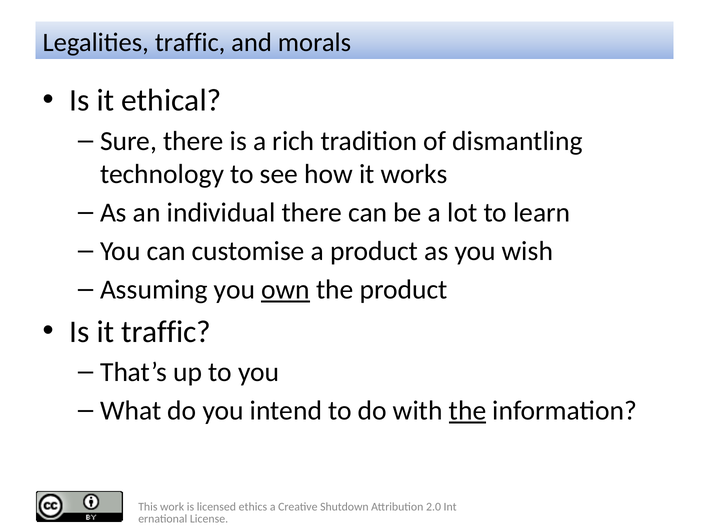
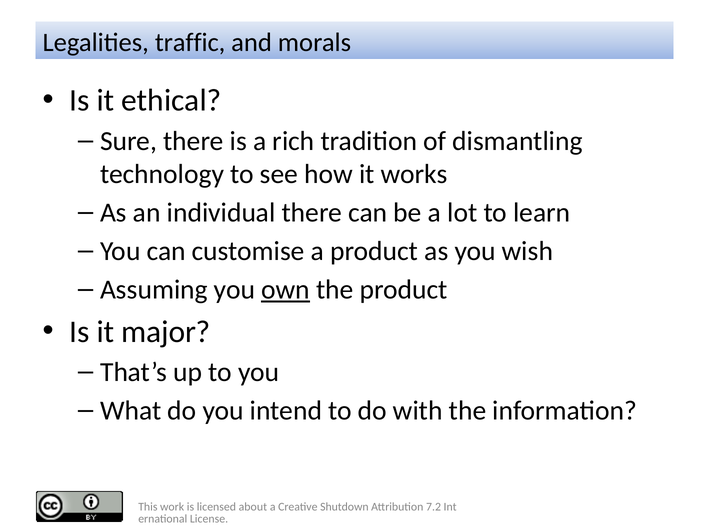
it traffic: traffic -> major (166, 332)
the underline: present -> none (468, 411)
ethics: ethics -> about (253, 508)
2.0: 2.0 -> 7.2 (434, 508)
